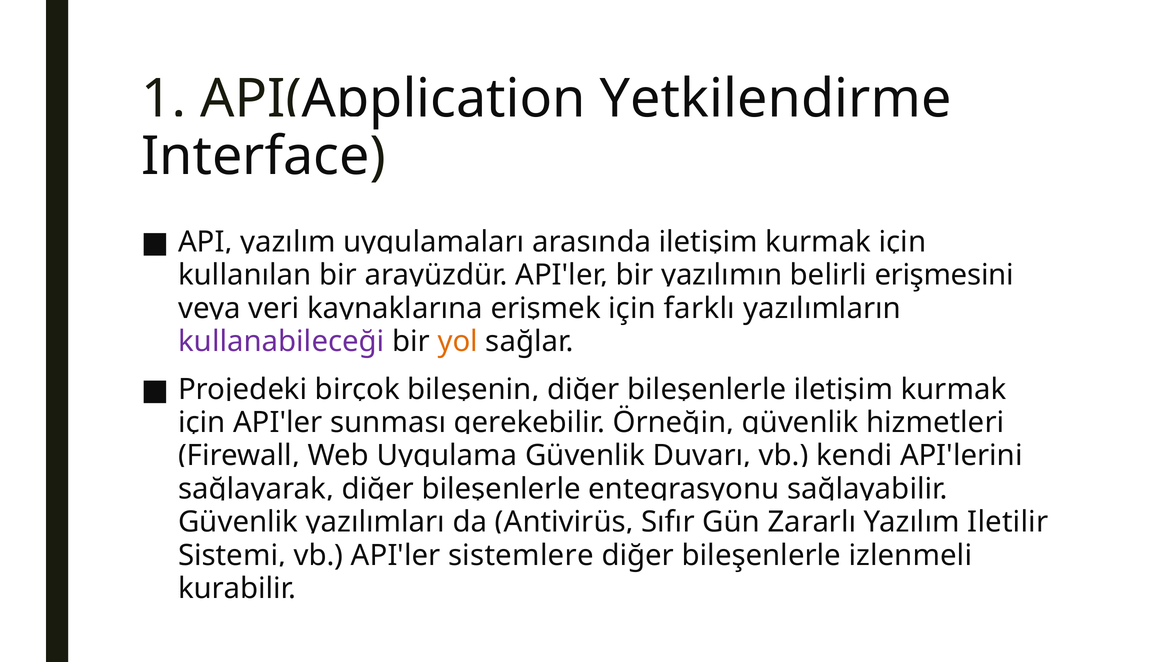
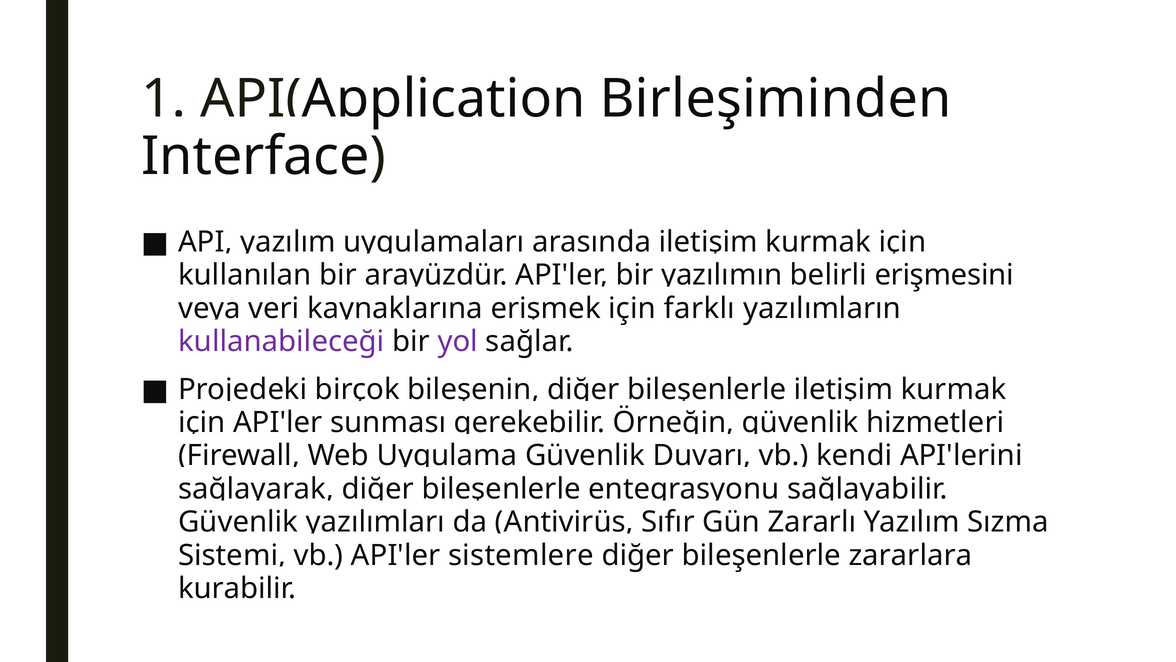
Yetkilendirme: Yetkilendirme -> Birleşiminden (776, 99)
yol colour: orange -> purple (458, 341)
Iletilir: Iletilir -> Sızma (1008, 522)
izlenmeli: izlenmeli -> zararlara (910, 555)
